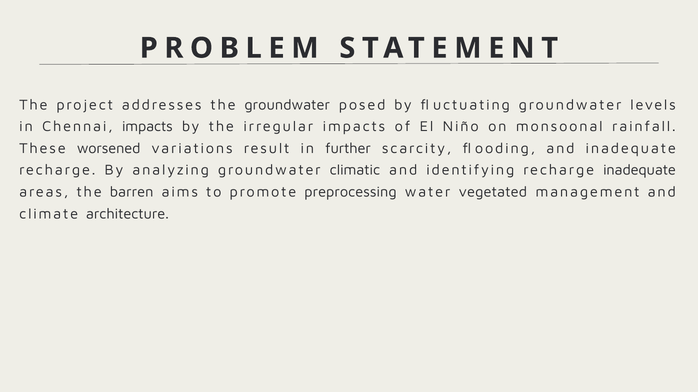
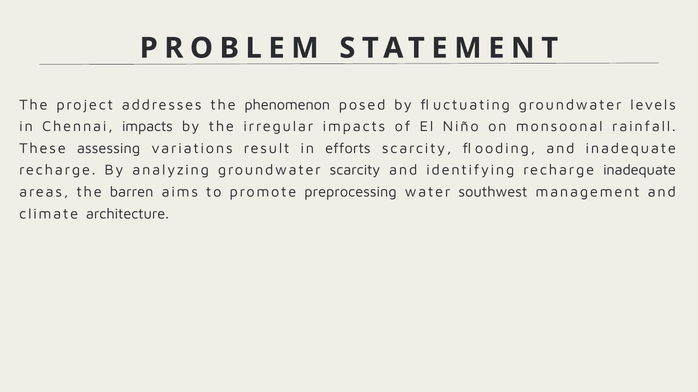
the groundwater: groundwater -> phenomenon (287, 105)
worsened: worsened -> assessing (109, 149)
further: further -> efforts (348, 149)
groundwater climatic: climatic -> scarcity (355, 170)
vegetated: vegetated -> southwest (493, 192)
